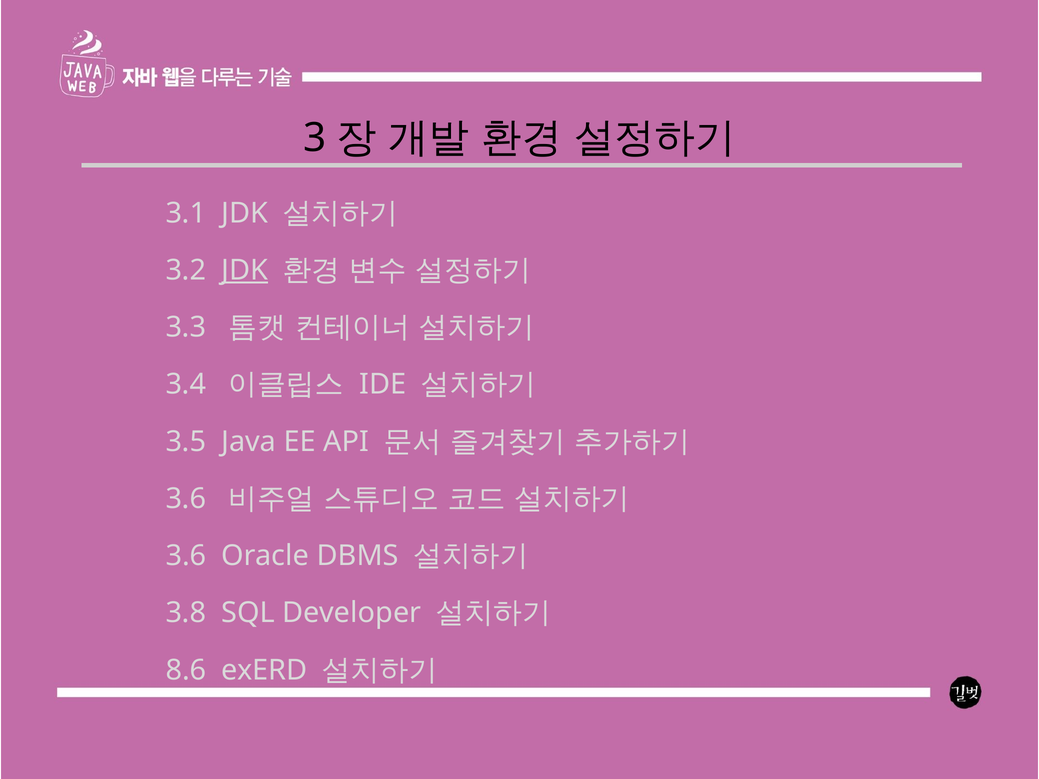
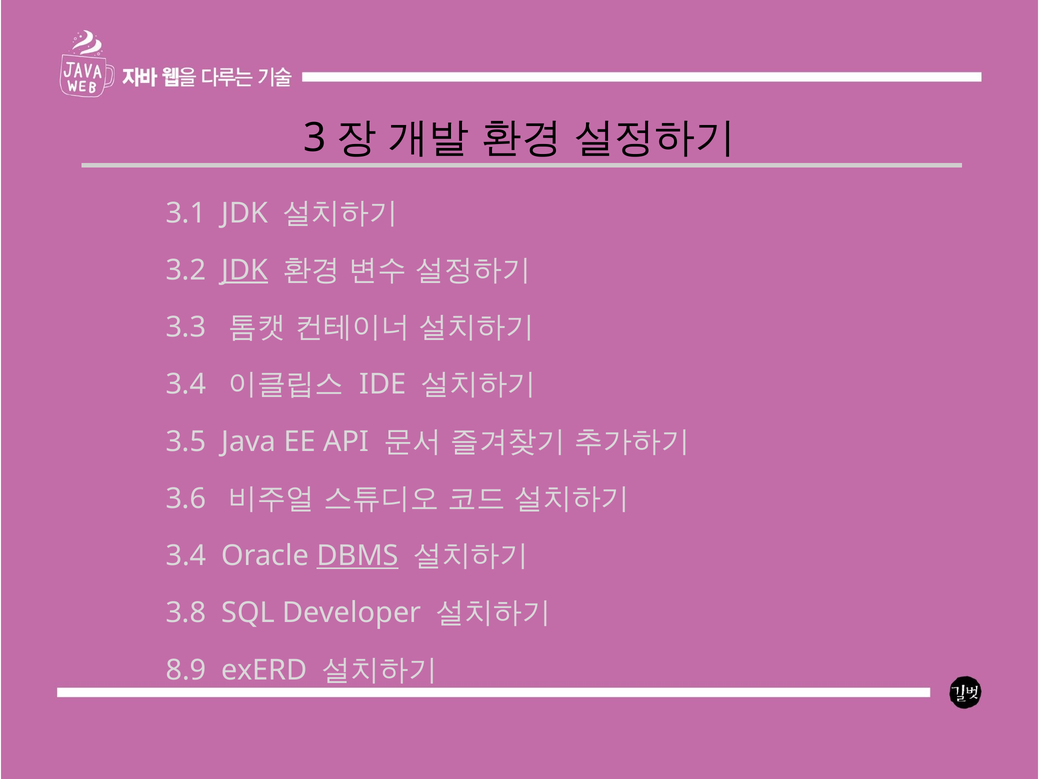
3.6: 3.6 -> 3.4 (186, 556)
DBMS underline: none -> present (358, 556)
8.6: 8.6 -> 8.9 (186, 670)
